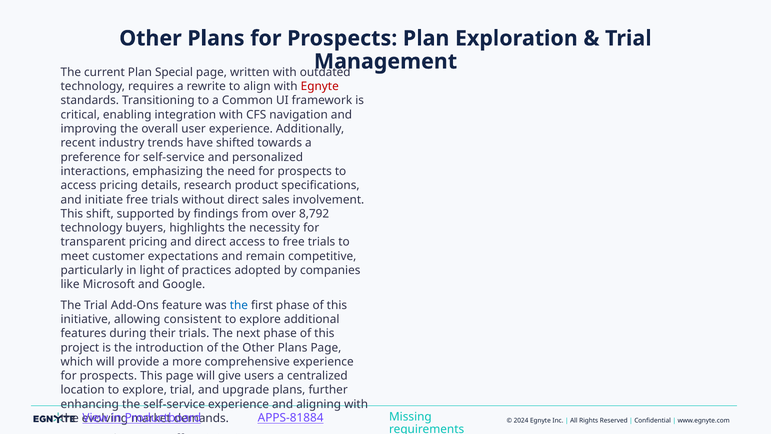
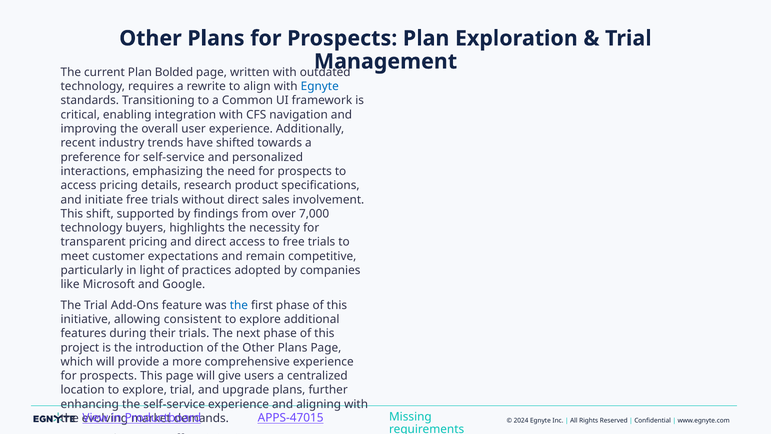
Special: Special -> Bolded (174, 72)
Egnyte colour: red -> blue (320, 86)
8,792: 8,792 -> 7,000 (314, 214)
APPS-81884: APPS-81884 -> APPS-47015 (291, 418)
